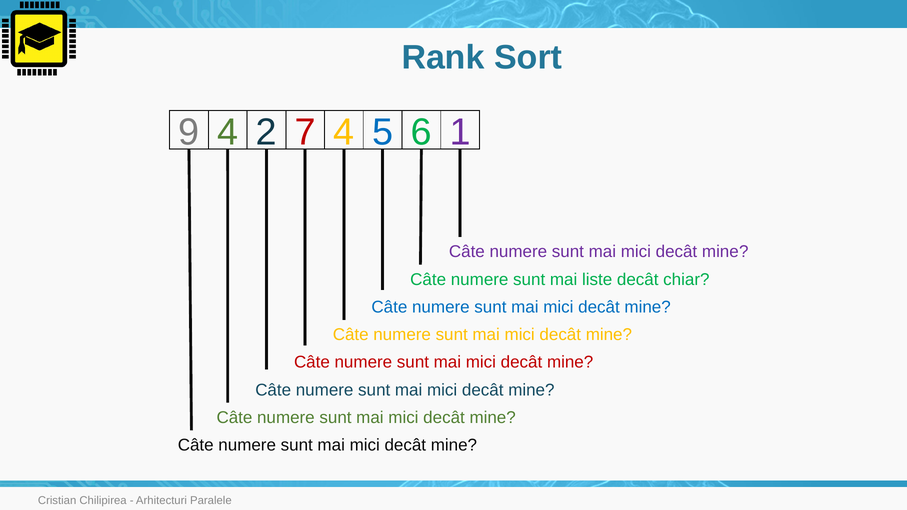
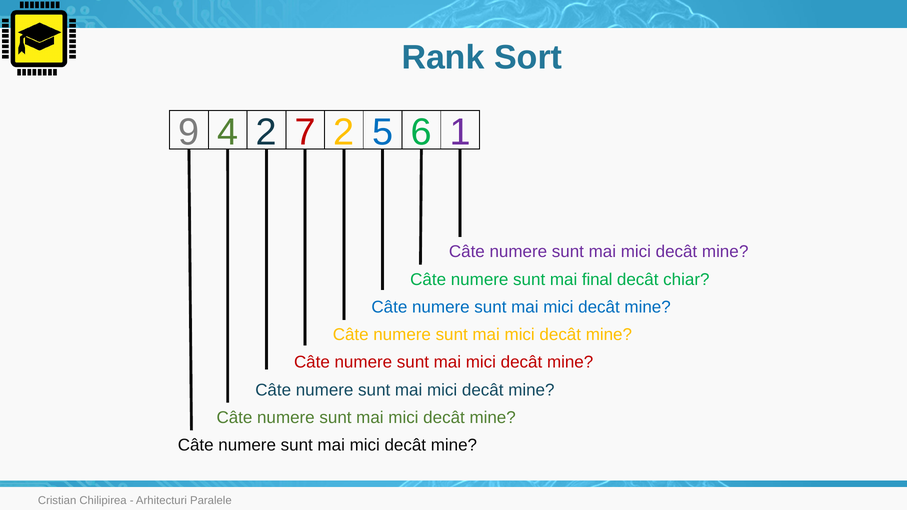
7 4: 4 -> 2 (344, 132)
liste: liste -> final (597, 280)
